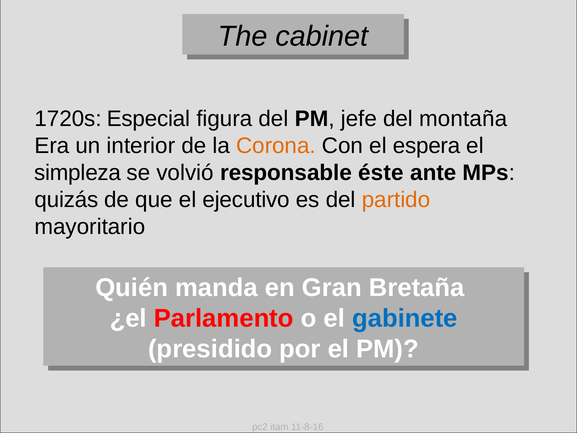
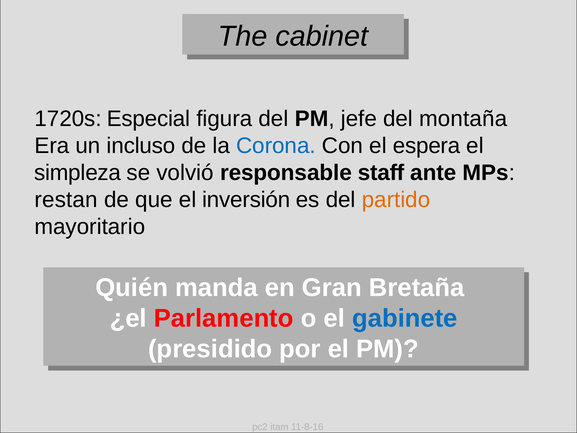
interior: interior -> incluso (141, 146)
Corona colour: orange -> blue (276, 146)
éste: éste -> staff (381, 173)
quizás: quizás -> restan (66, 200)
ejecutivo: ejecutivo -> inversión (246, 200)
